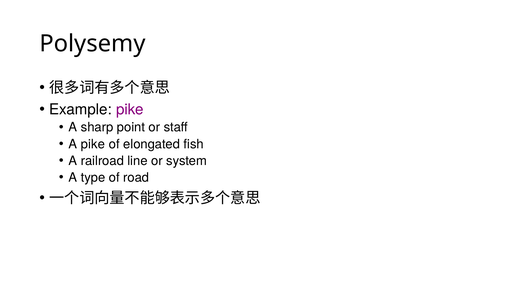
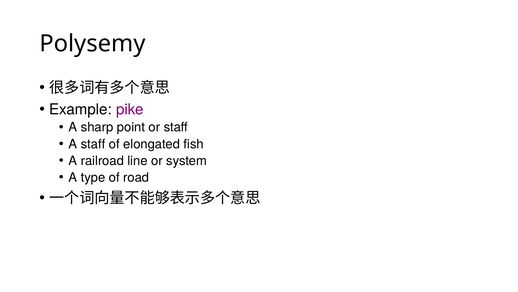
A pike: pike -> staff (93, 144)
